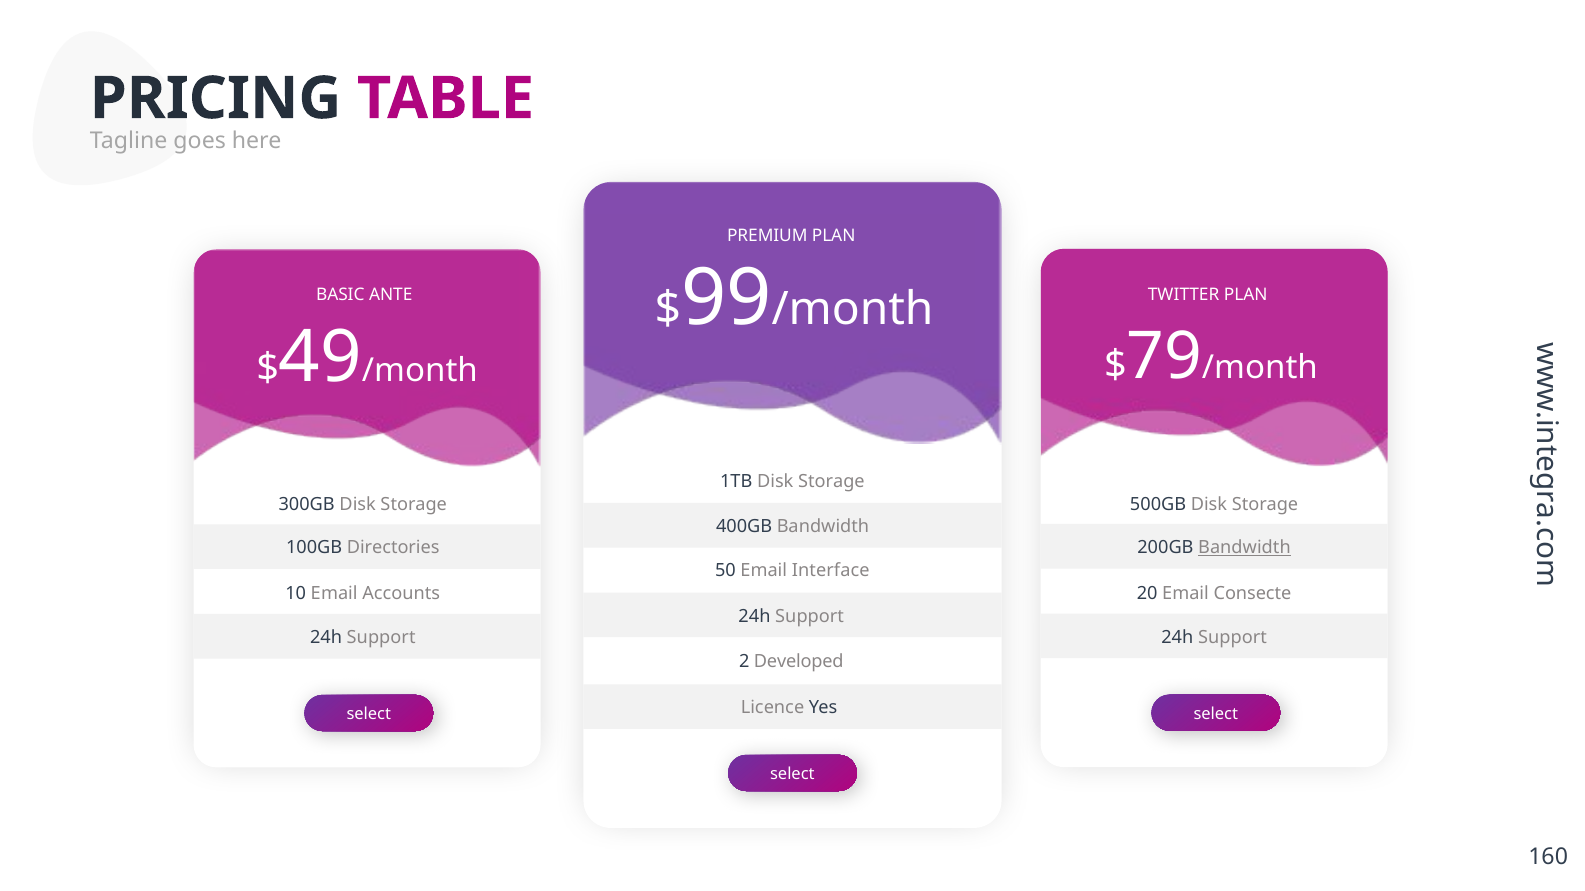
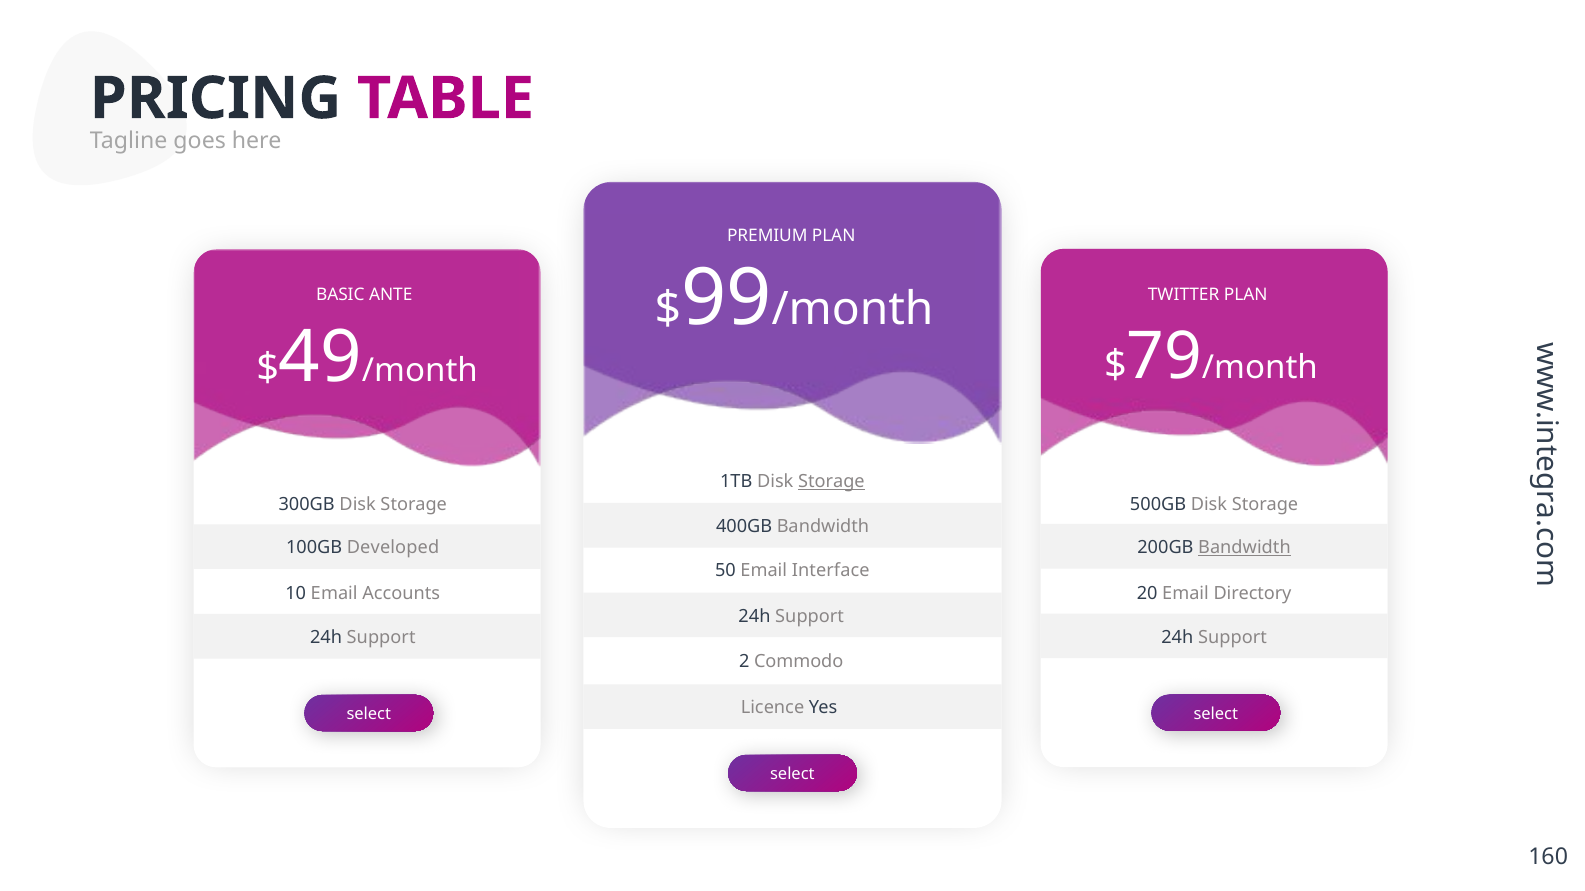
Storage underline: none -> present (831, 482)
Directories: Directories -> Developed (393, 548)
Consecte: Consecte -> Directory (1253, 594)
Developed: Developed -> Commodo (799, 662)
